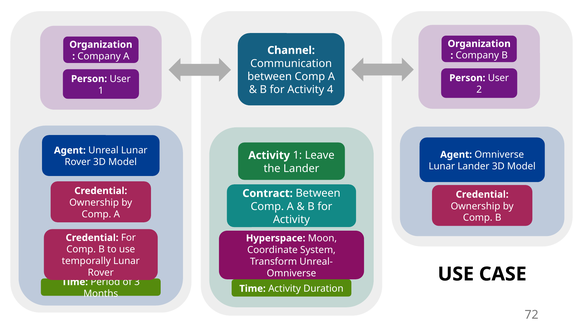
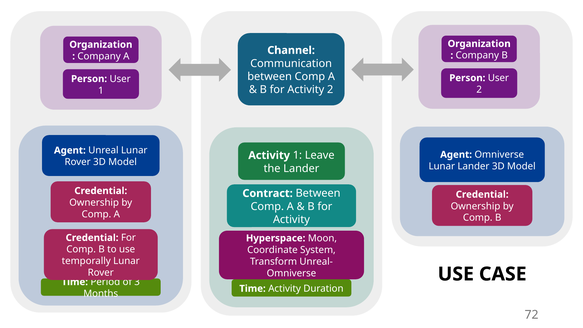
Activity 4: 4 -> 2 (330, 90)
